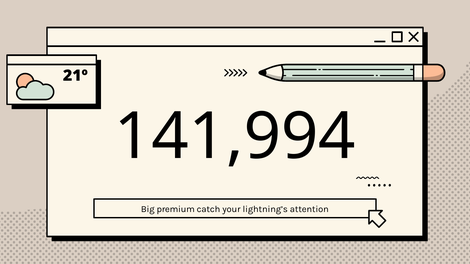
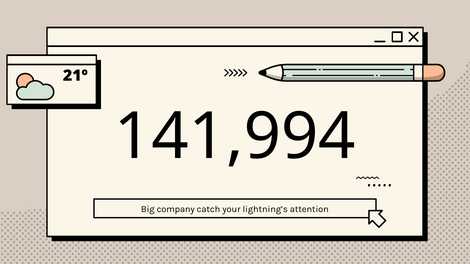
premium: premium -> company (176, 209)
